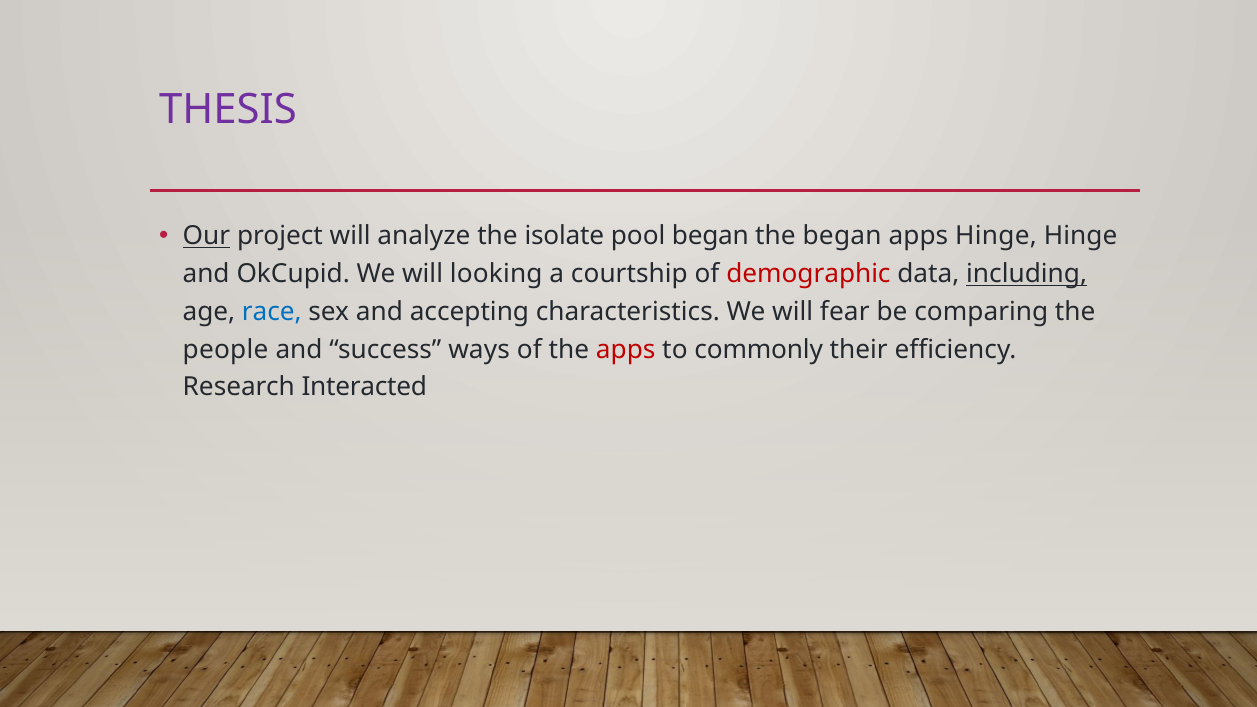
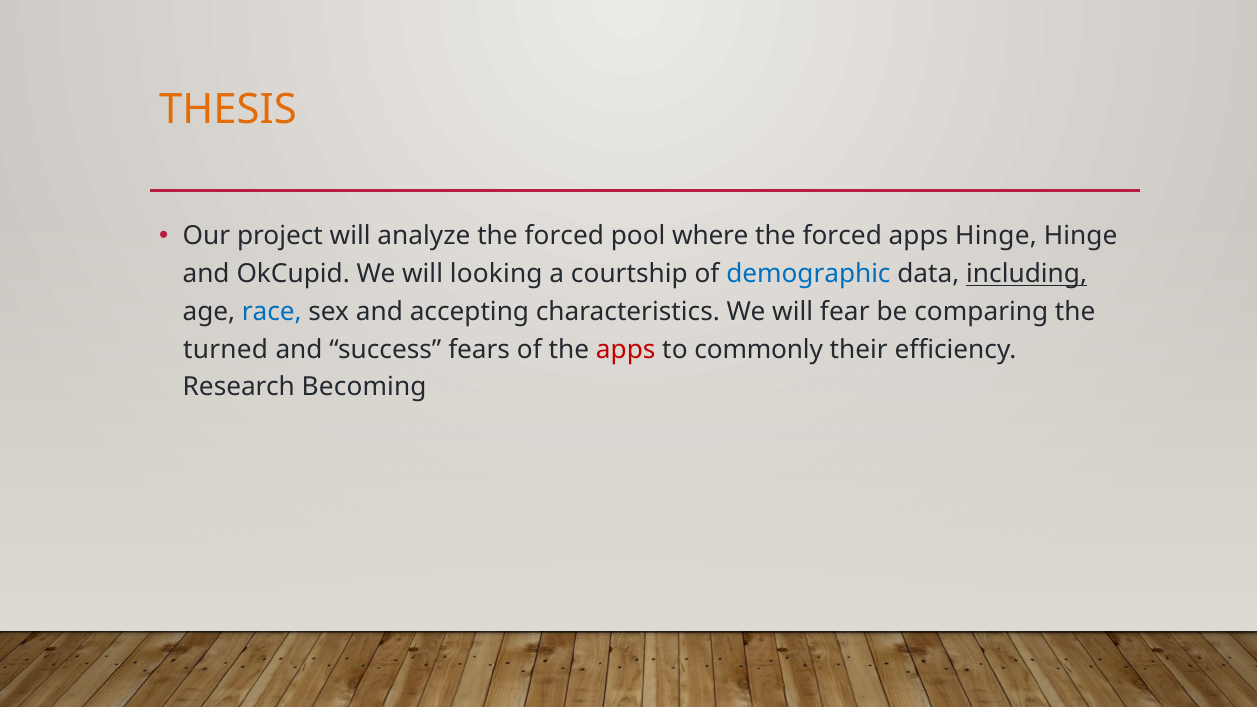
THESIS colour: purple -> orange (228, 110)
Our underline: present -> none (206, 236)
analyze the isolate: isolate -> forced (564, 236)
pool began: began -> where (710, 236)
began: began -> forced (842, 236)
demographic colour: red -> blue (808, 274)
people: people -> turned (226, 349)
ways: ways -> fears (479, 349)
Interacted: Interacted -> Becoming (364, 387)
